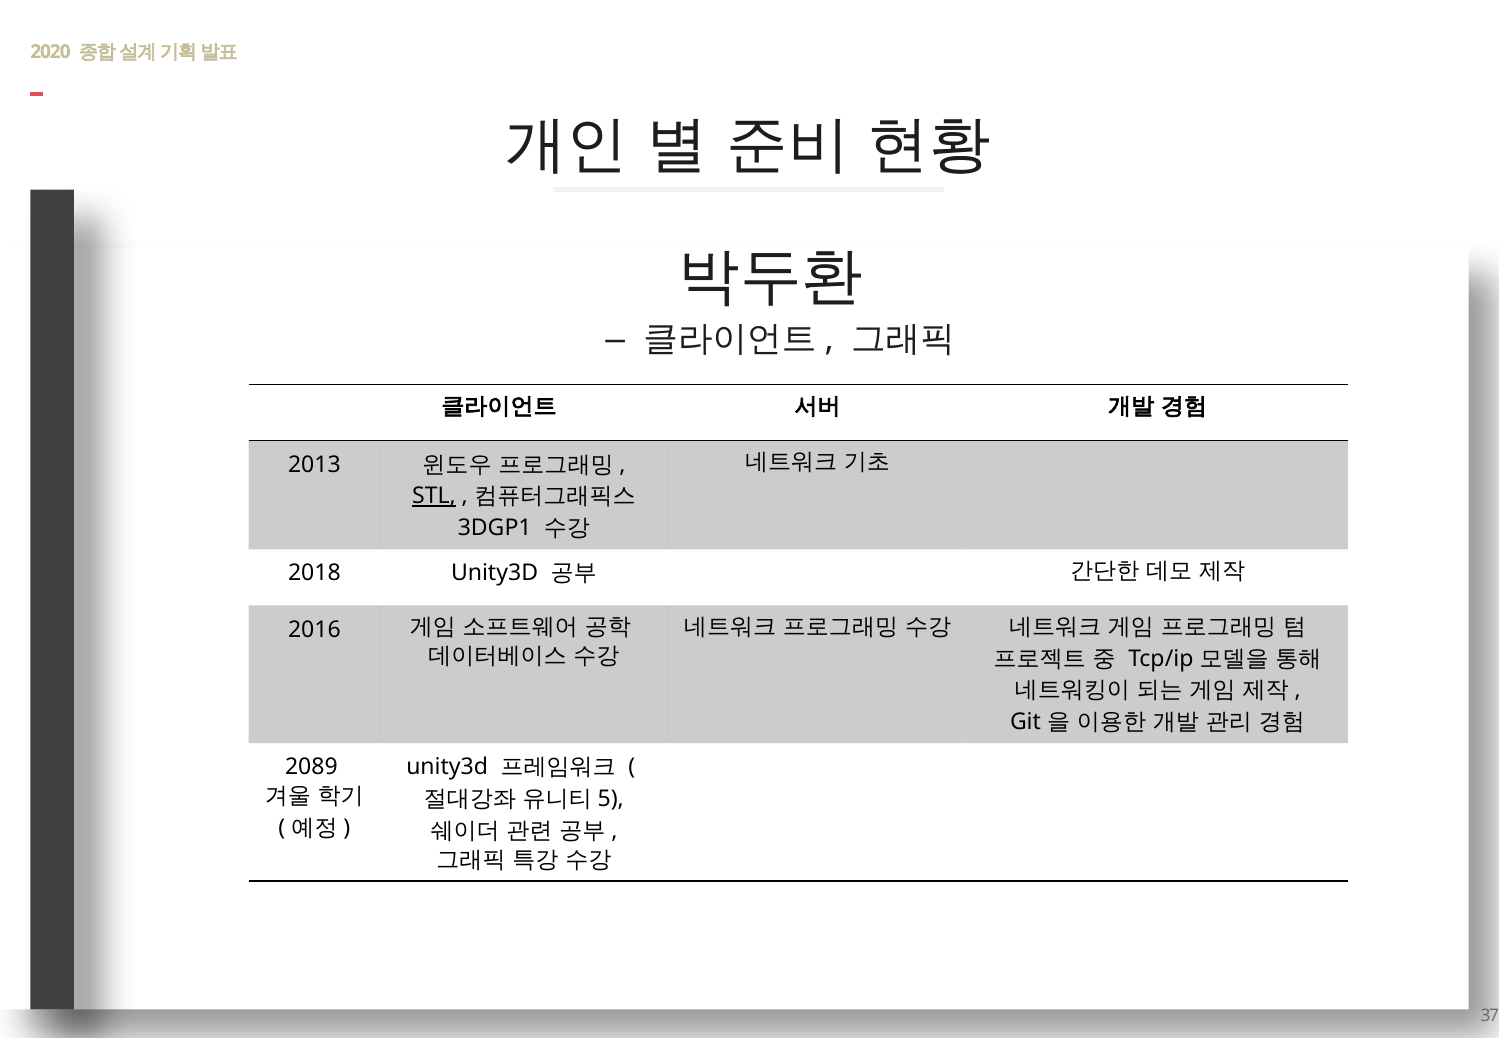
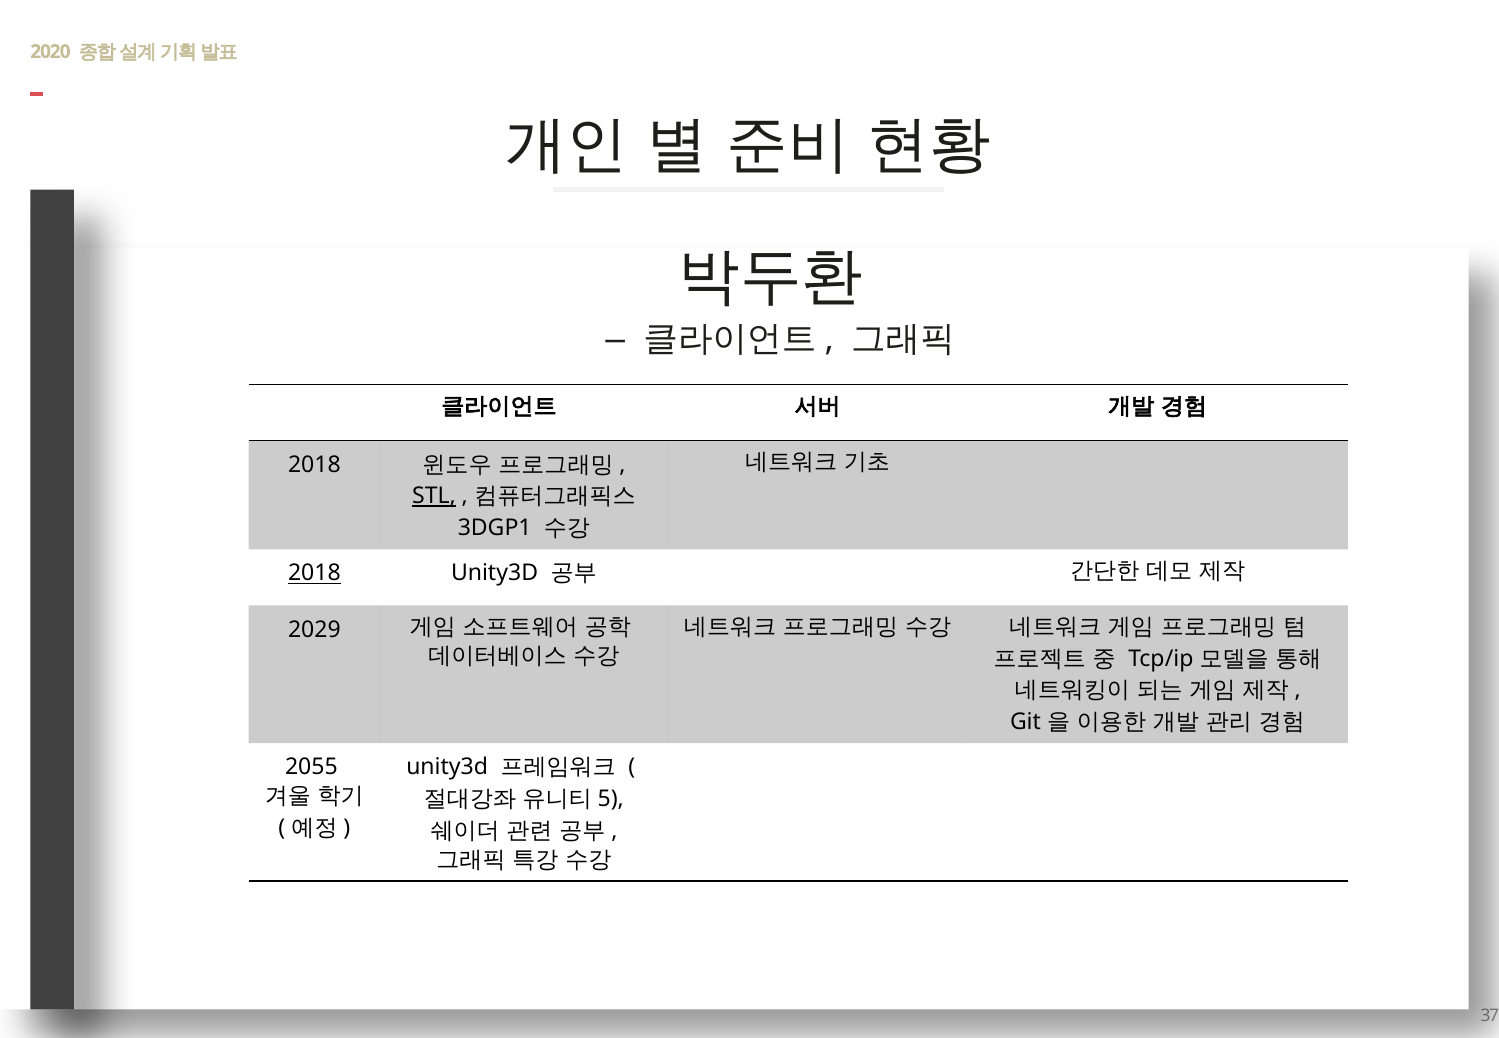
2013: 2013 -> 2018 (314, 465)
2018 underline: none -> present (314, 573)
2016: 2016 -> 2029 (314, 629)
2089: 2089 -> 2055 (311, 767)
